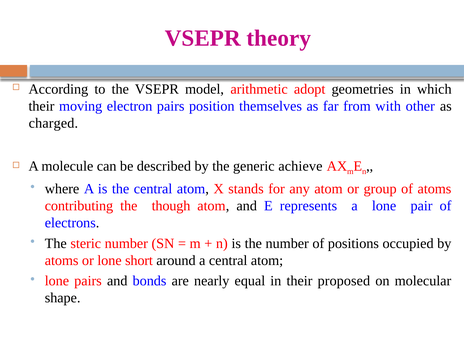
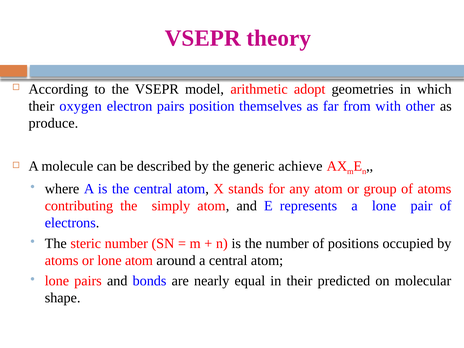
moving: moving -> oxygen (81, 106)
charged: charged -> produce (53, 123)
though: though -> simply (171, 206)
lone short: short -> atom (139, 260)
proposed: proposed -> predicted (344, 281)
